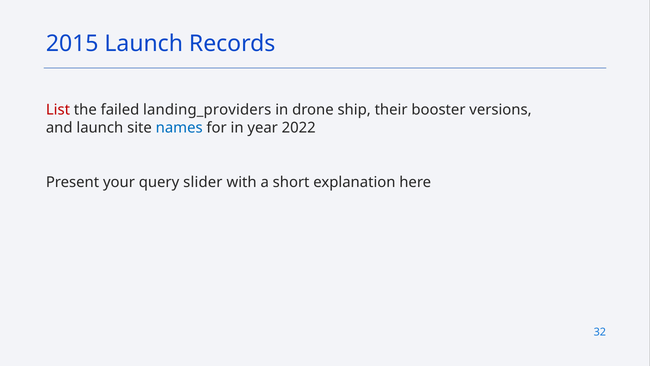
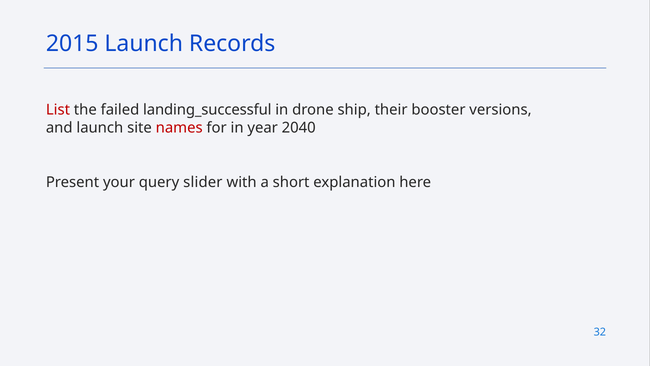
landing_providers: landing_providers -> landing_successful (207, 110)
names colour: blue -> red (179, 128)
2022: 2022 -> 2040 (299, 128)
